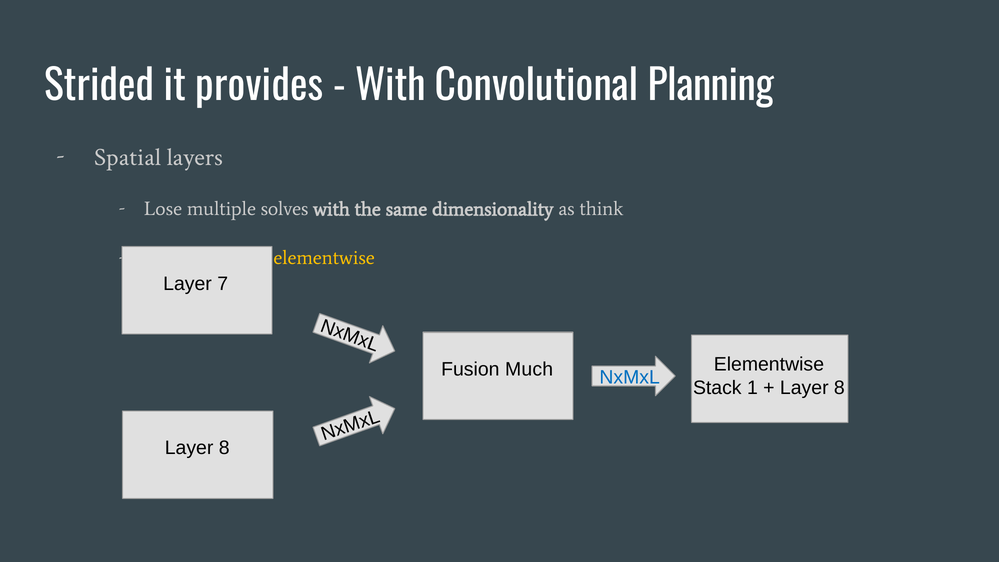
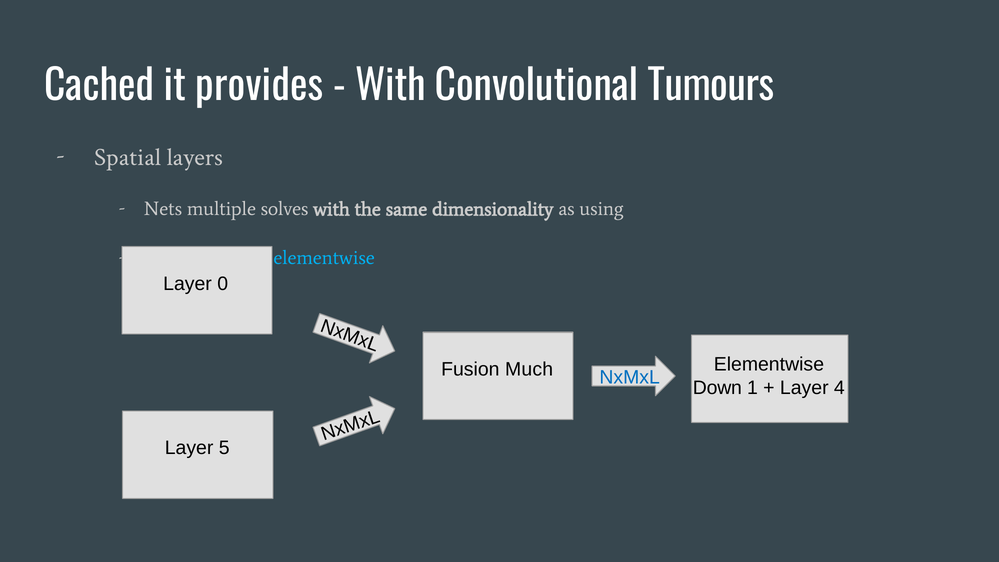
Strided: Strided -> Cached (99, 86)
Planning: Planning -> Tumours (711, 86)
Lose: Lose -> Nets (163, 209)
think: think -> using (601, 209)
elementwise colour: yellow -> light blue (324, 258)
7: 7 -> 0 (223, 284)
Stack: Stack -> Down (717, 388)
8: 8 -> 4 (839, 388)
8: 8 -> 5 (224, 448)
